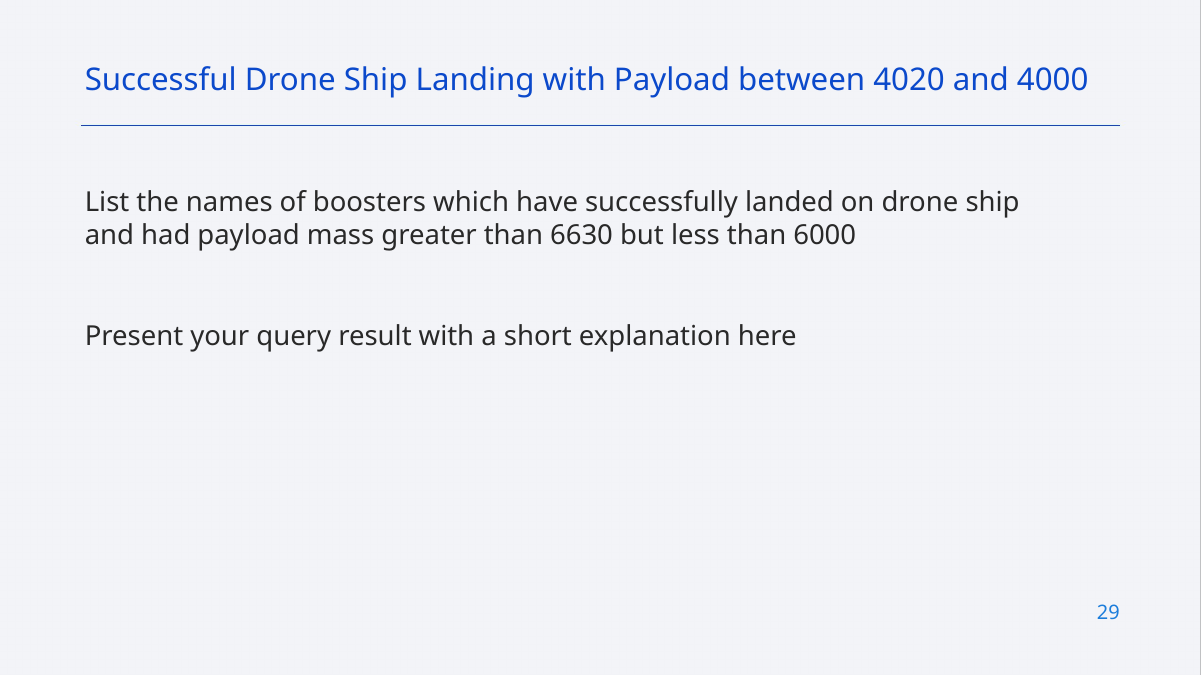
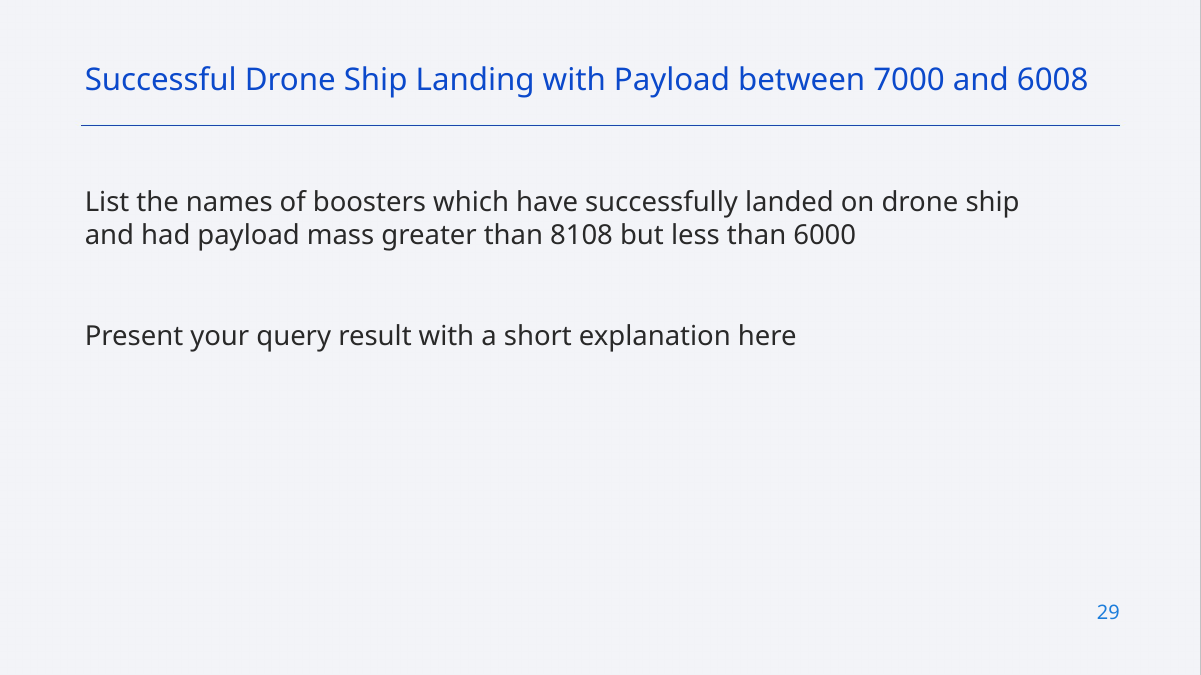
4020: 4020 -> 7000 (909, 80)
4000: 4000 -> 6008 (1053, 80)
6630: 6630 -> 8108 (582, 236)
